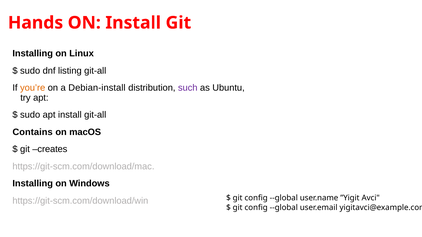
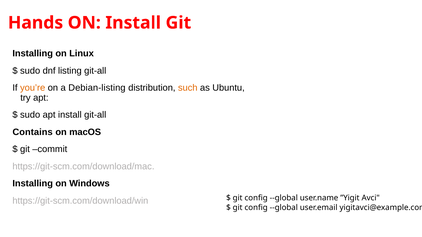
Debian-install: Debian-install -> Debian-listing (97, 88)
such colour: purple -> orange (188, 88)
creates: creates -> commit (50, 149)
